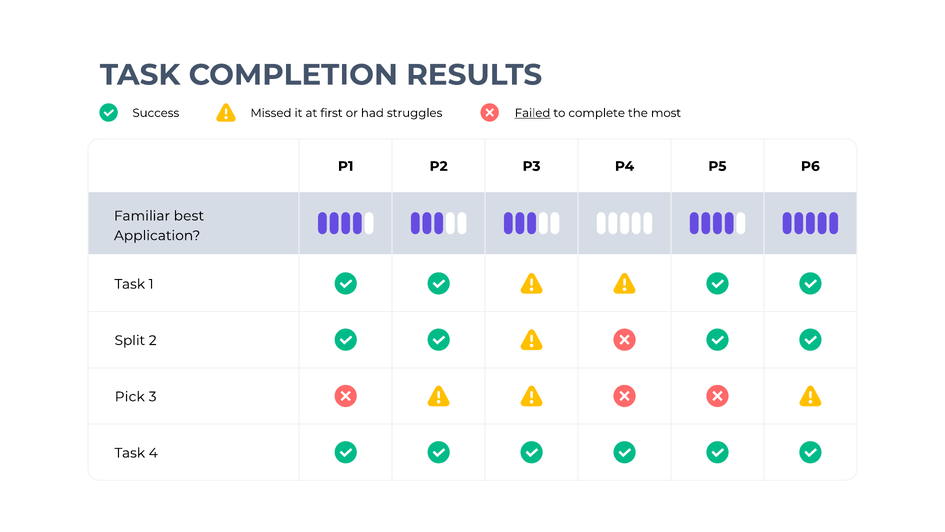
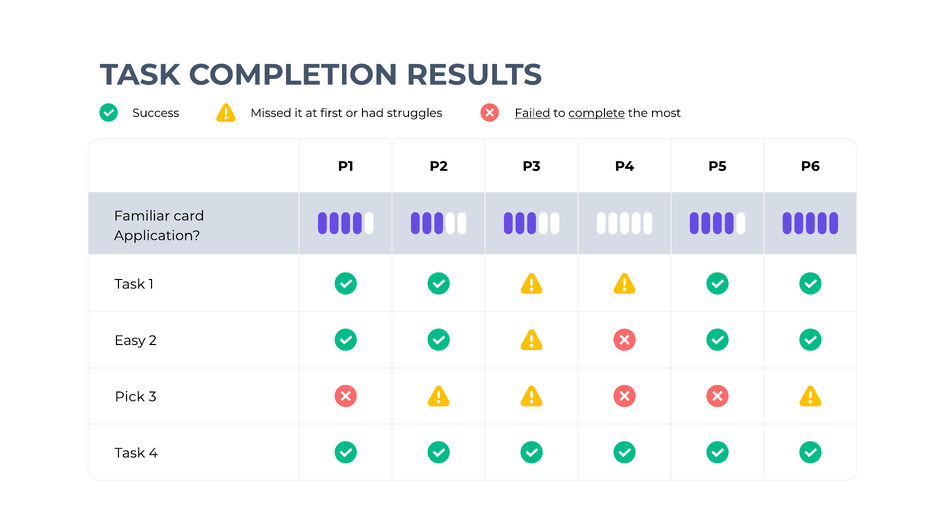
complete underline: none -> present (597, 113)
best: best -> card (189, 216)
Split: Split -> Easy (130, 340)
